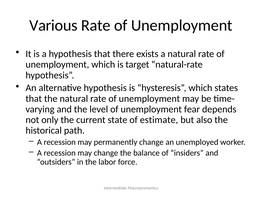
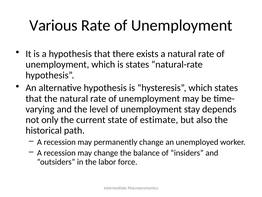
is target: target -> states (137, 64)
fear: fear -> stay (192, 109)
